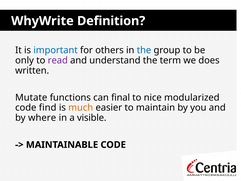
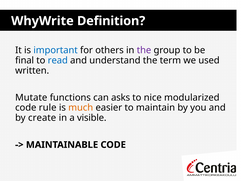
the colour: blue -> purple (144, 50)
only: only -> final (25, 60)
read colour: purple -> blue (58, 60)
does: does -> used (209, 60)
final: final -> asks (121, 97)
find: find -> rule (48, 108)
where: where -> create (42, 118)
